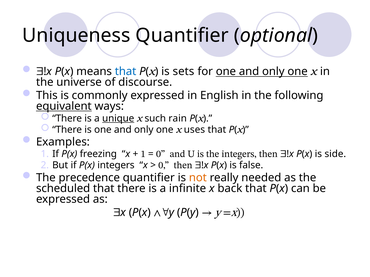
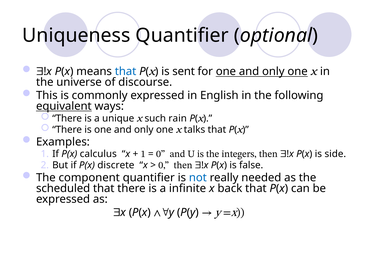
sets: sets -> sent (184, 72)
unique underline: present -> none (118, 119)
uses: uses -> talks (194, 130)
freezing: freezing -> calculus (98, 154)
P(x integers: integers -> discrete (116, 166)
precedence: precedence -> component (89, 178)
not colour: orange -> blue (198, 178)
